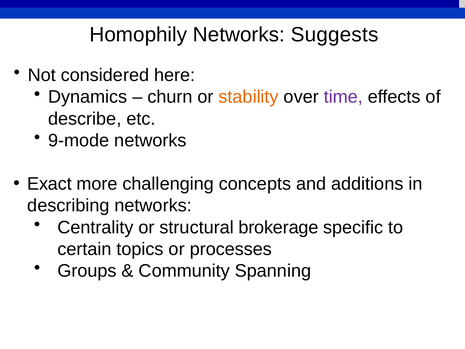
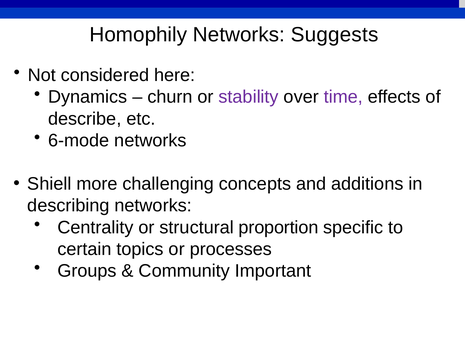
stability colour: orange -> purple (249, 97)
9-mode: 9-mode -> 6-mode (79, 140)
Exact: Exact -> Shiell (49, 184)
brokerage: brokerage -> proportion (279, 227)
Spanning: Spanning -> Important (273, 271)
